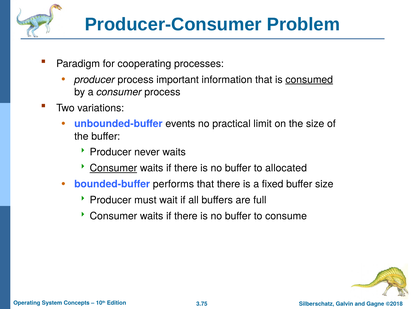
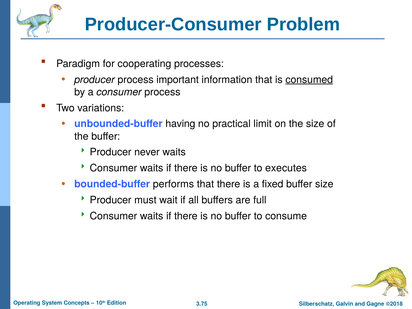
events: events -> having (180, 124)
Consumer underline: present -> none (113, 168)
allocated: allocated -> executes (286, 168)
